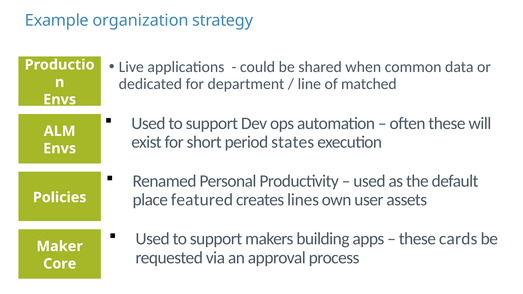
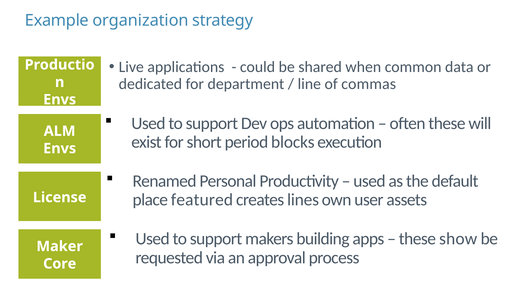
matched: matched -> commas (369, 84)
states: states -> blocks (293, 142)
Policies: Policies -> License (60, 198)
cards: cards -> show (458, 239)
